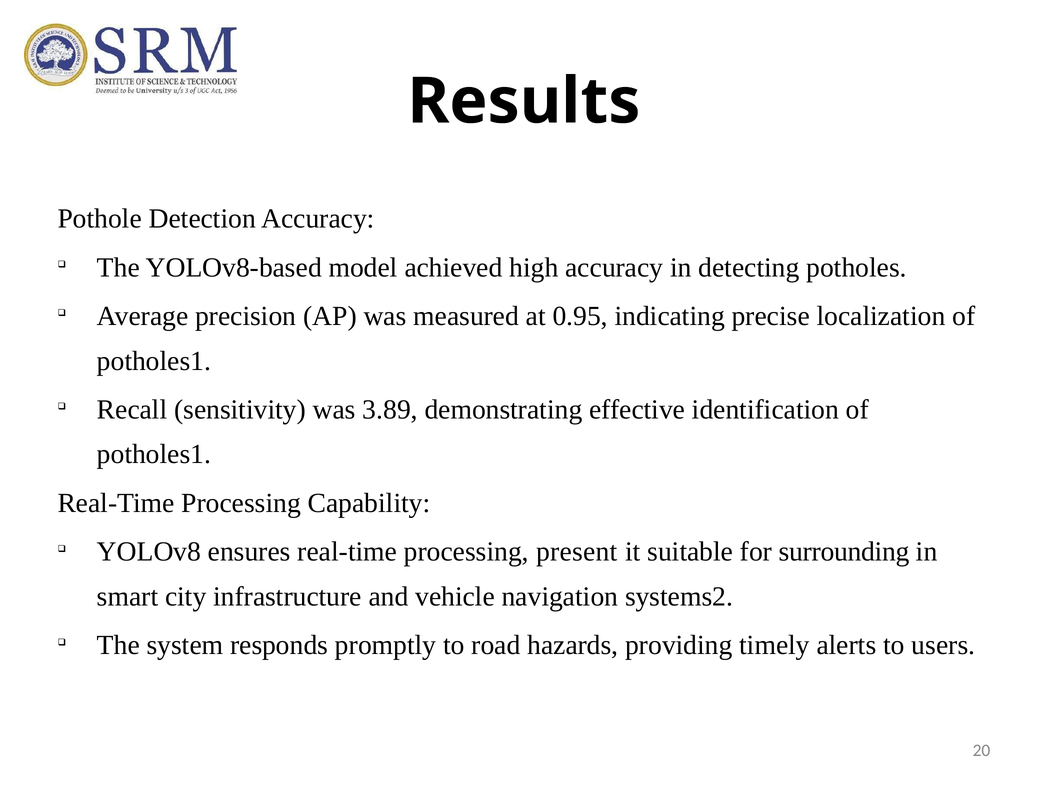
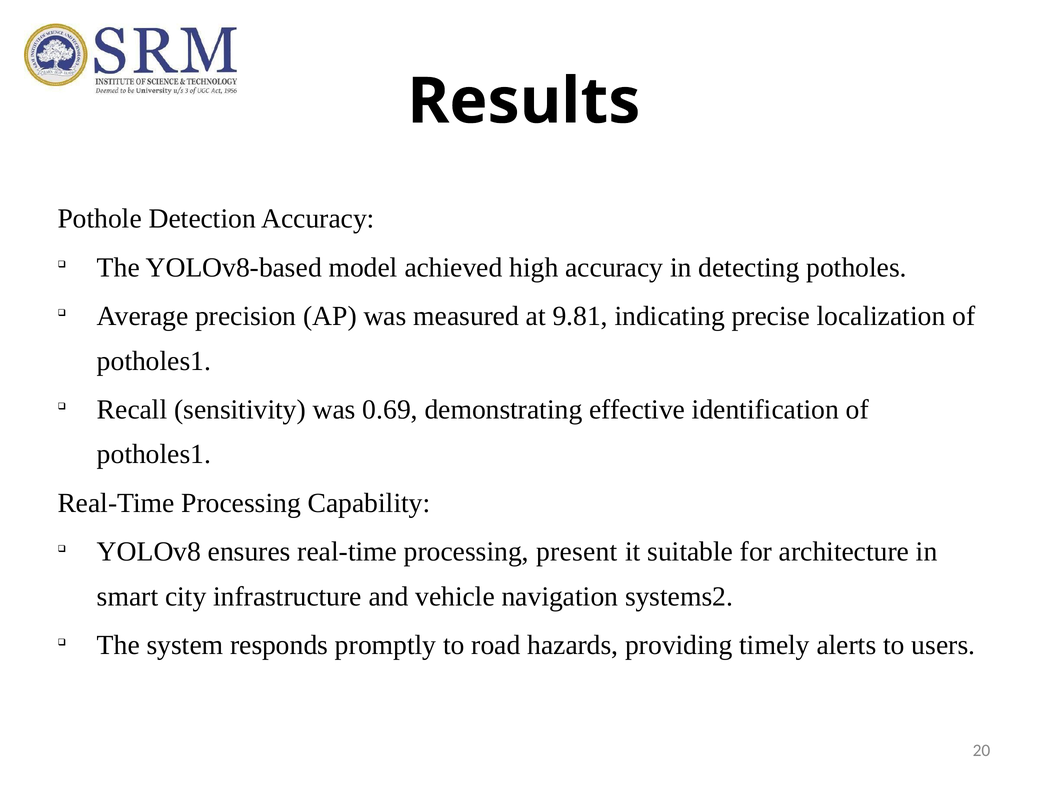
0.95: 0.95 -> 9.81 (580, 316)
3.89: 3.89 -> 0.69 (390, 410)
surrounding: surrounding -> architecture (844, 552)
